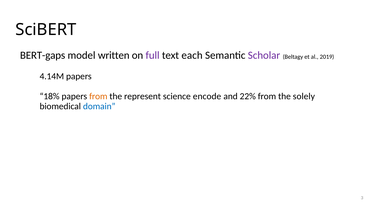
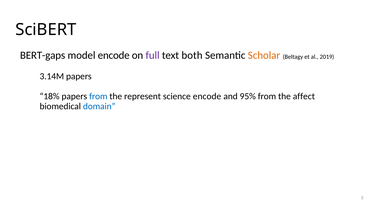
model written: written -> encode (114, 55)
each: each -> both (192, 55)
Scholar colour: purple -> orange (264, 55)
4.14M: 4.14M -> 3.14M (52, 76)
from colour: orange -> blue (98, 96)
22%: 22% -> 95% (248, 96)
solely: solely -> affect (304, 96)
